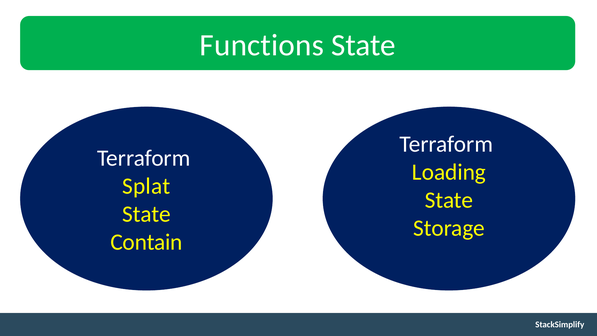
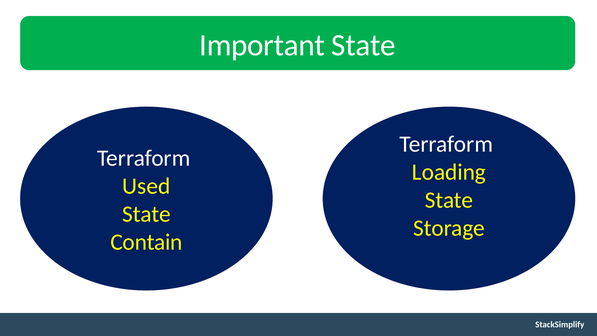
Functions: Functions -> Important (262, 45)
Splat: Splat -> Used (146, 186)
